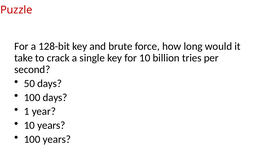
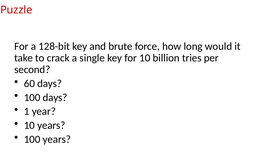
50: 50 -> 60 (29, 84)
